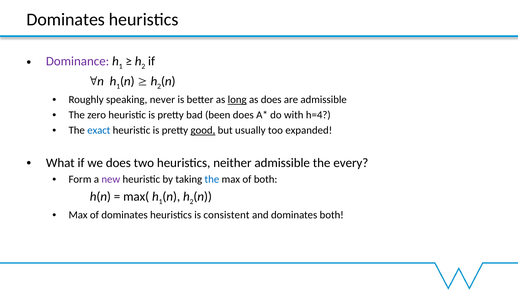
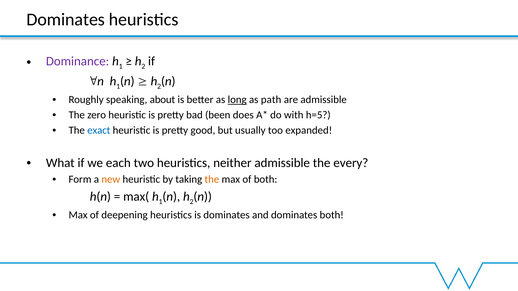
never: never -> about (162, 100)
as does: does -> path (271, 100)
h=4: h=4 -> h=5 (318, 115)
good underline: present -> none (203, 131)
we does: does -> each (118, 163)
new colour: purple -> orange (111, 180)
the colour: blue -> orange (212, 180)
of dominates: dominates -> deepening (125, 215)
is consistent: consistent -> dominates (227, 215)
